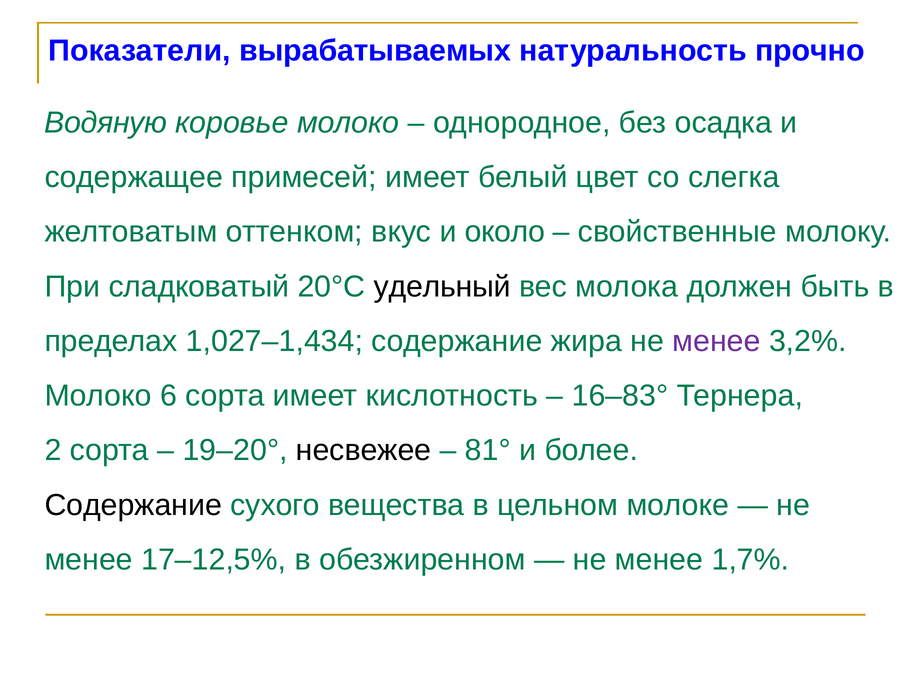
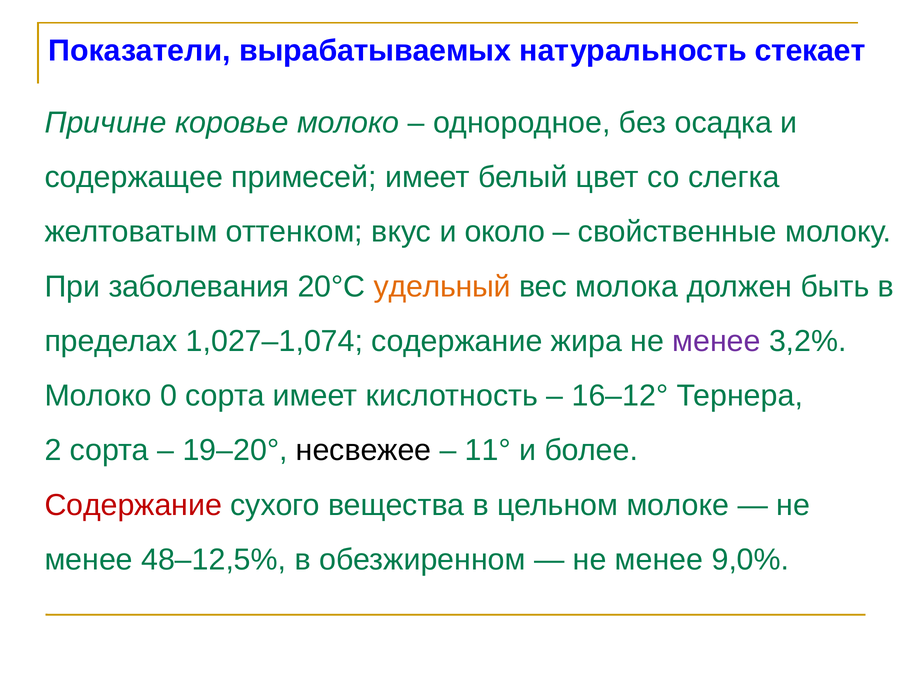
прочно: прочно -> стекает (810, 51)
Водяную: Водяную -> Причине (106, 123)
сладковатый: сладковатый -> заболевания (199, 287)
удельный colour: black -> orange (442, 287)
1,027–1,434: 1,027–1,434 -> 1,027–1,074 (274, 341)
6: 6 -> 0 (169, 396)
16–83°: 16–83° -> 16–12° (620, 396)
81°: 81° -> 11° (488, 451)
Содержание colour: black -> red (133, 505)
17–12,5%: 17–12,5% -> 48–12,5% (214, 560)
1,7%: 1,7% -> 9,0% (750, 560)
